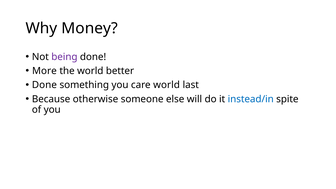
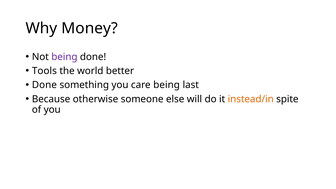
More: More -> Tools (44, 71)
care world: world -> being (167, 85)
instead/in colour: blue -> orange (251, 99)
